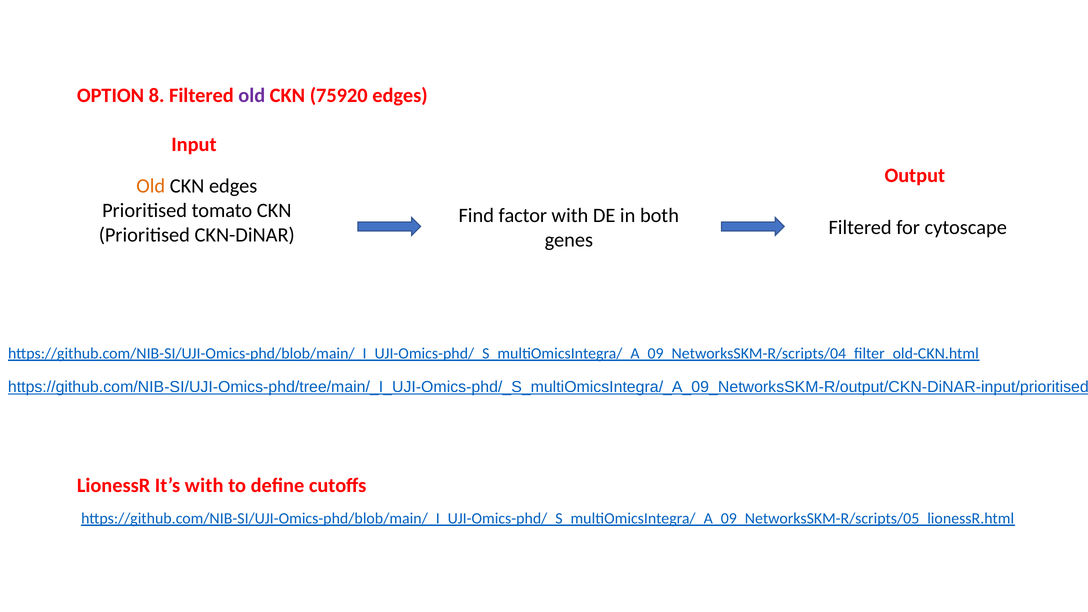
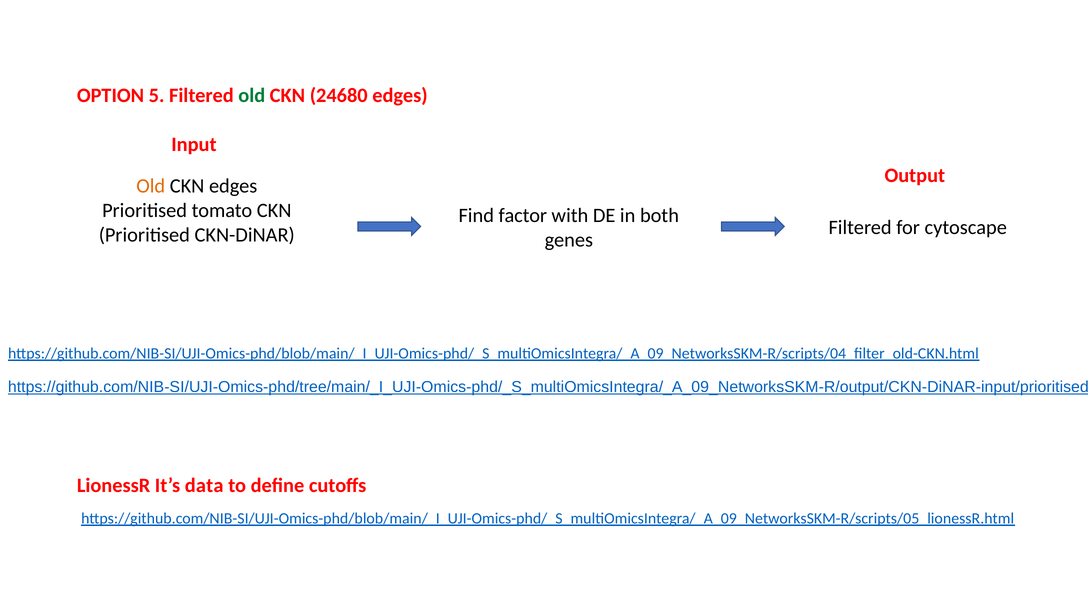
8: 8 -> 5 (157, 95)
old colour: purple -> green (252, 95)
75920: 75920 -> 24680 (339, 95)
It’s with: with -> data (204, 486)
